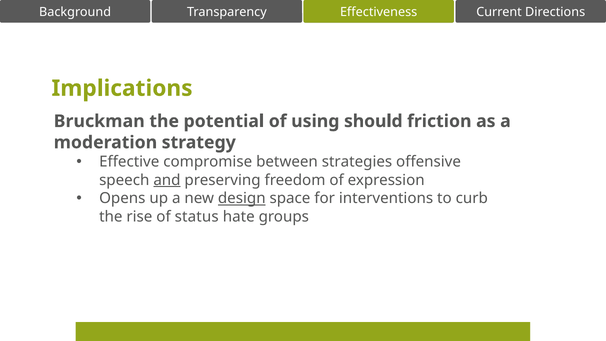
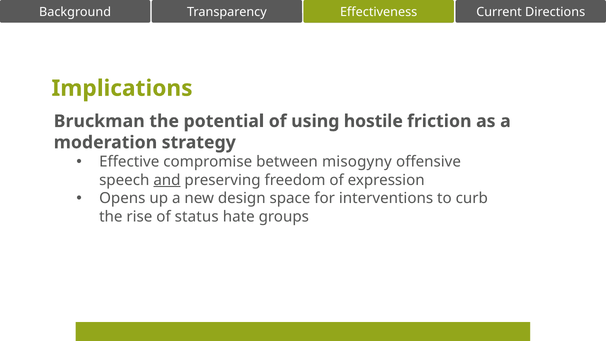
should: should -> hostile (373, 121)
strategies: strategies -> misogyny (357, 162)
design underline: present -> none (242, 198)
